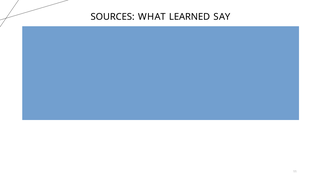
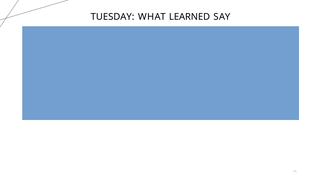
SOURCES: SOURCES -> TUESDAY (112, 17)
